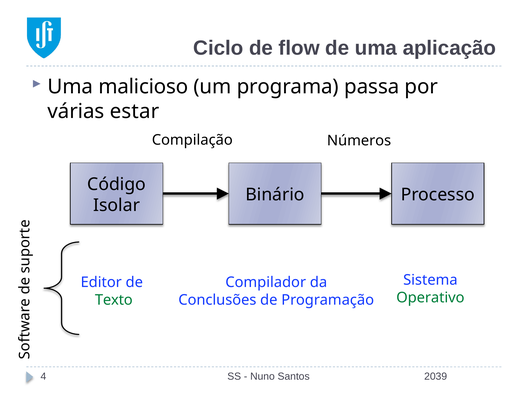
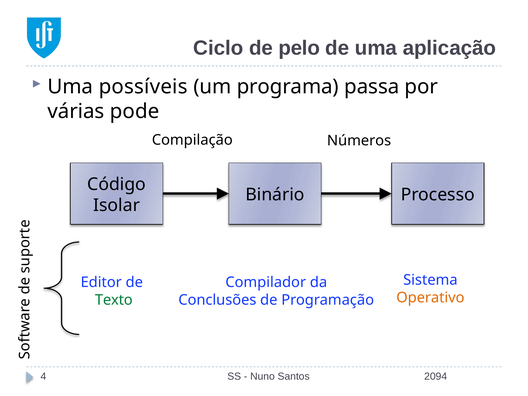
flow: flow -> pelo (299, 48)
malicioso: malicioso -> possíveis (143, 87)
estar: estar -> pode (135, 111)
Operativo colour: green -> orange (430, 298)
2039: 2039 -> 2094 (436, 377)
